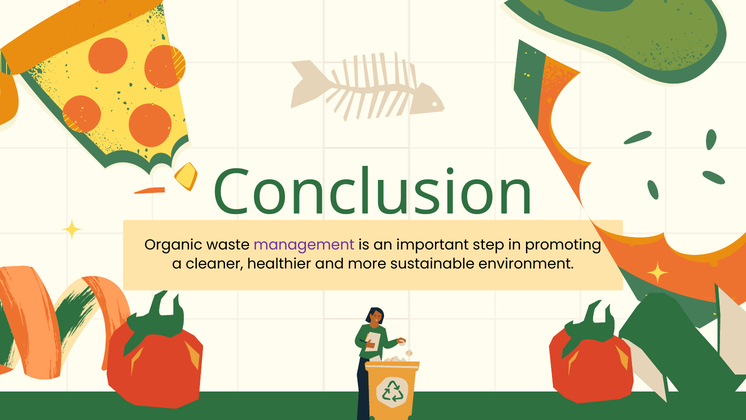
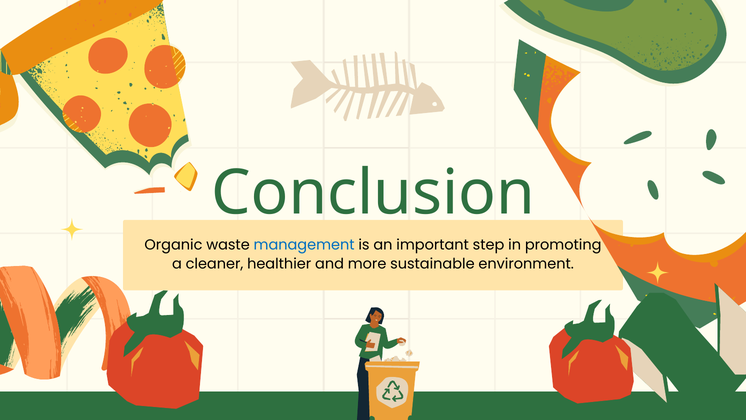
management colour: purple -> blue (304, 245)
